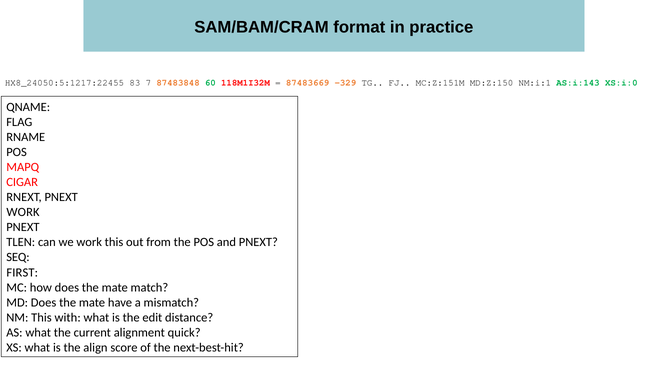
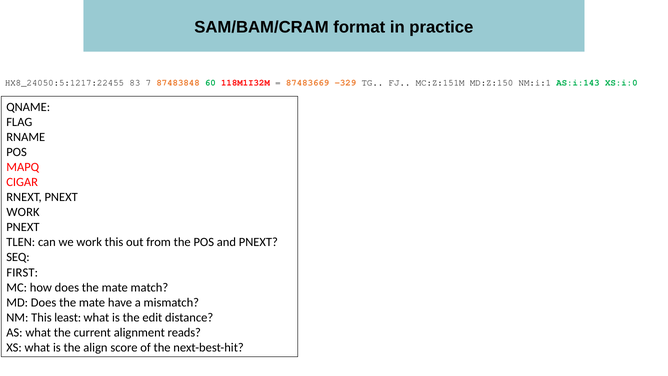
with: with -> least (68, 317)
quick: quick -> reads (184, 332)
